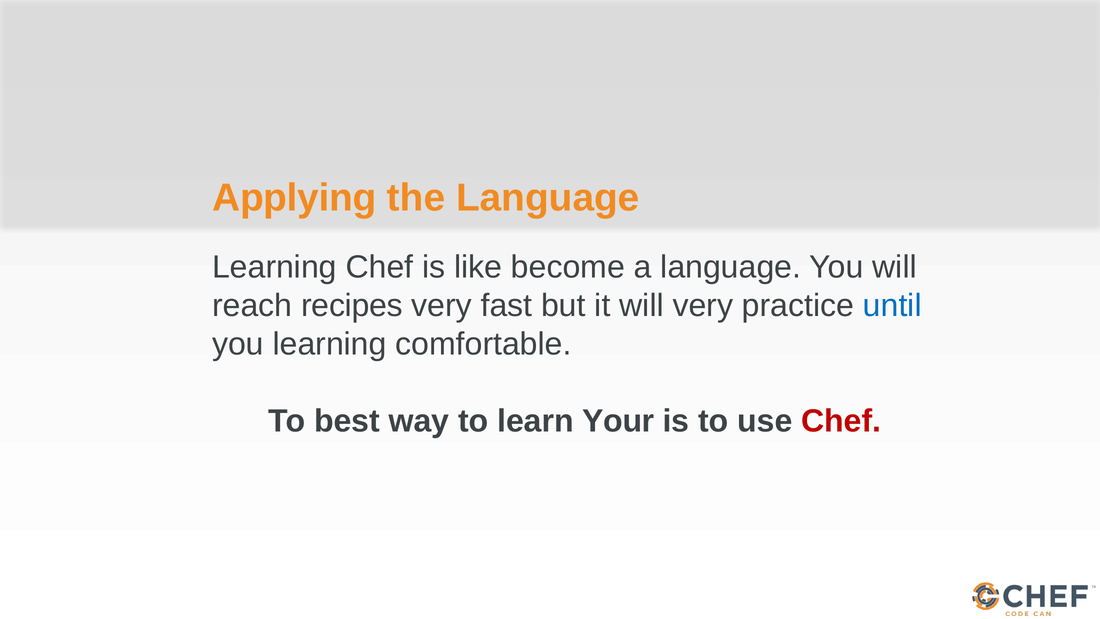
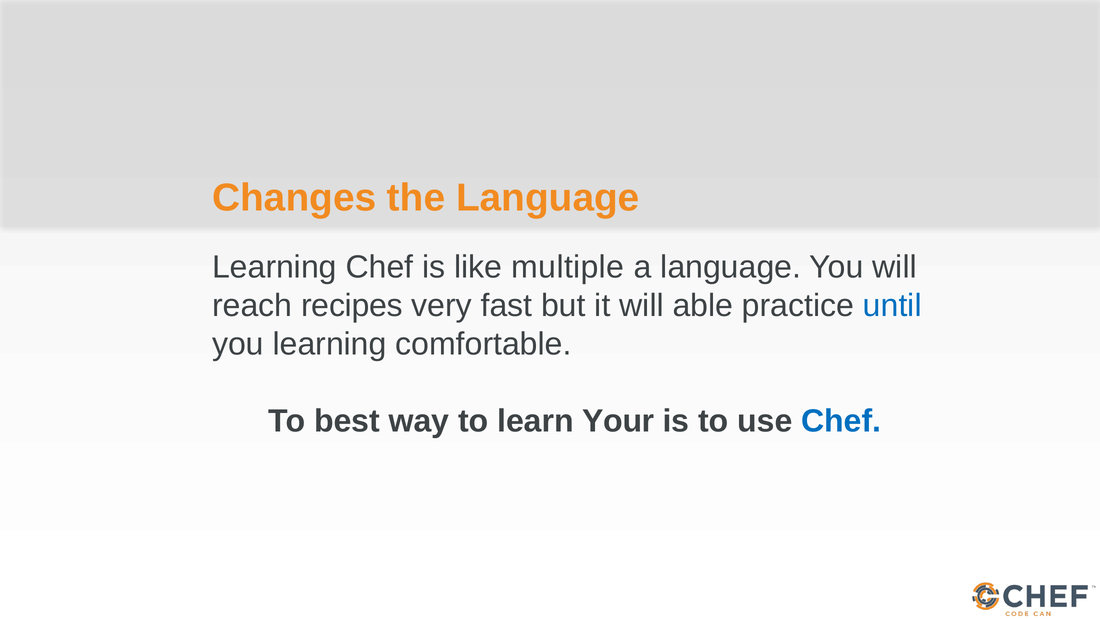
Applying: Applying -> Changes (294, 198)
become: become -> multiple (568, 267)
will very: very -> able (703, 306)
Chef colour: red -> blue (841, 421)
